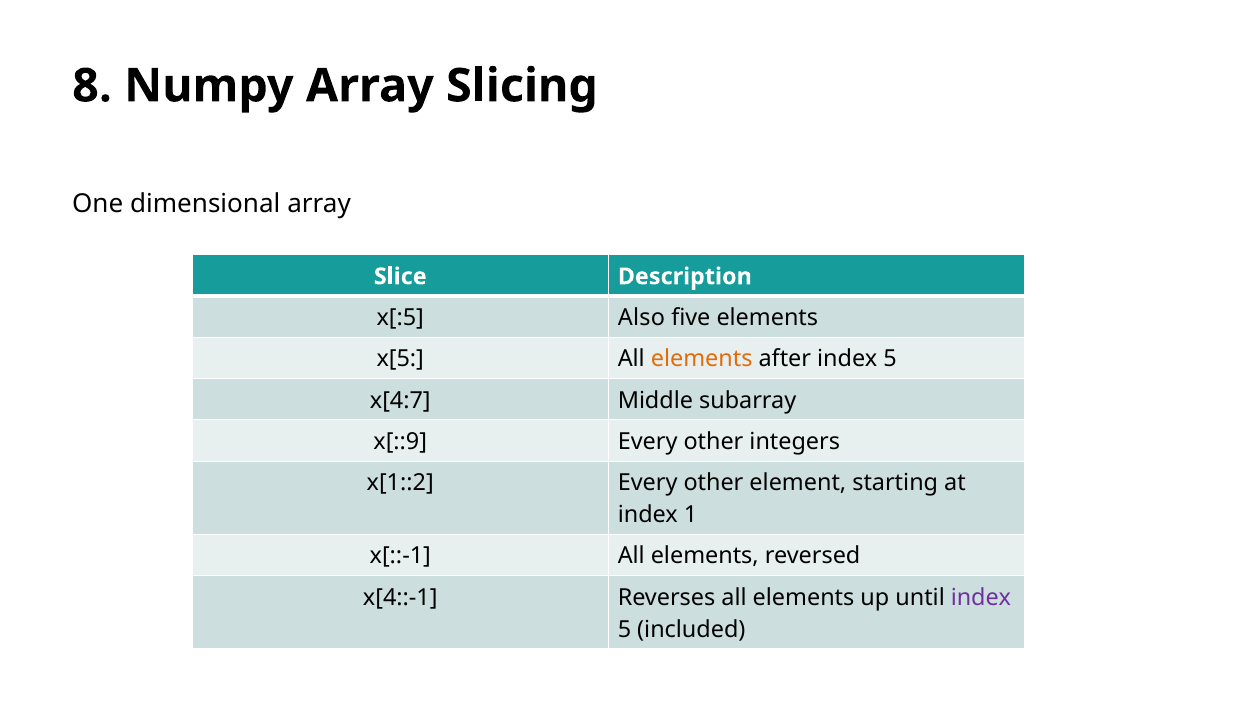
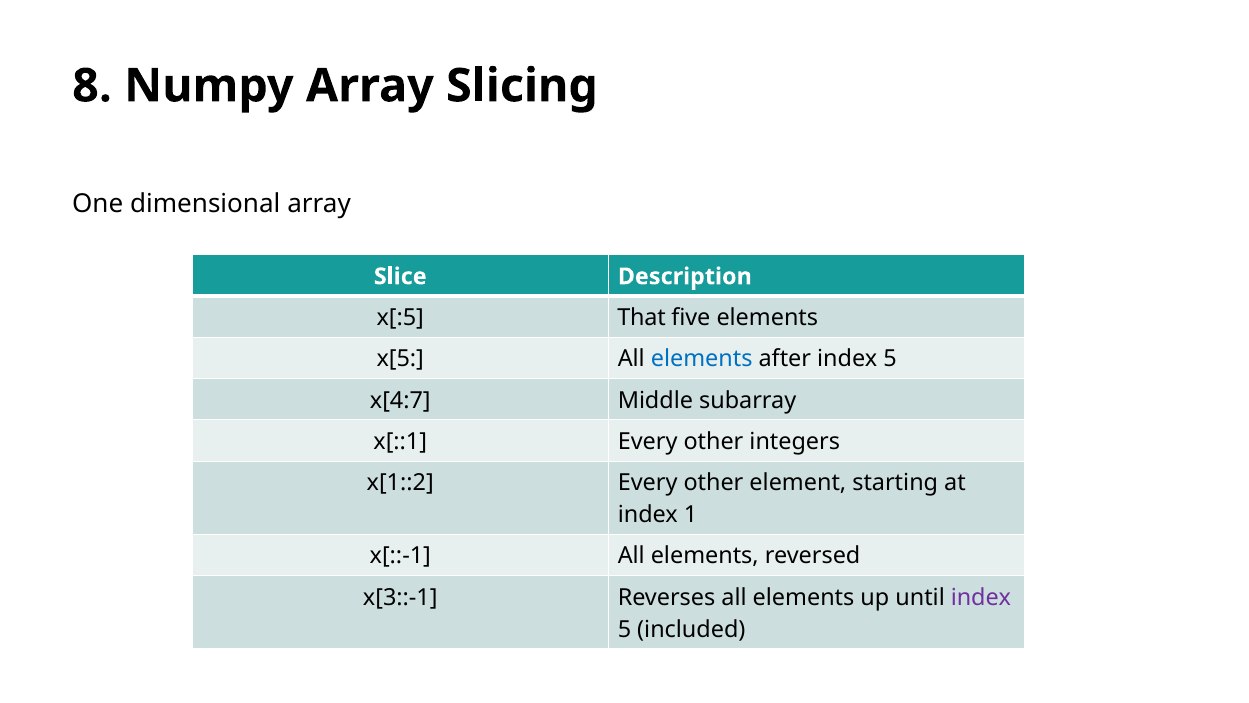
Also: Also -> That (642, 318)
elements colour: orange -> blue (702, 359)
x[::9: x[::9 -> x[::1 (400, 441)
x[4::-1: x[4::-1 -> x[3::-1 (400, 597)
